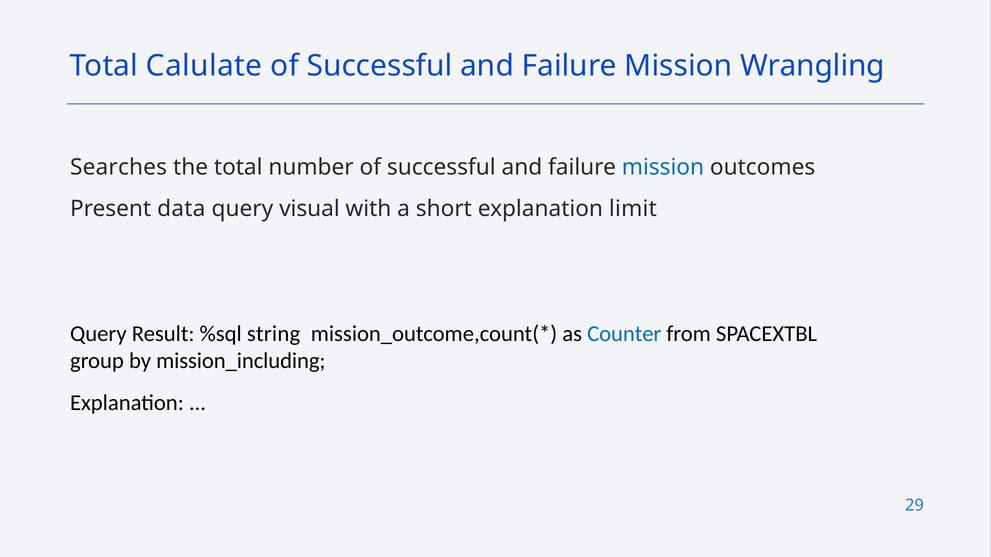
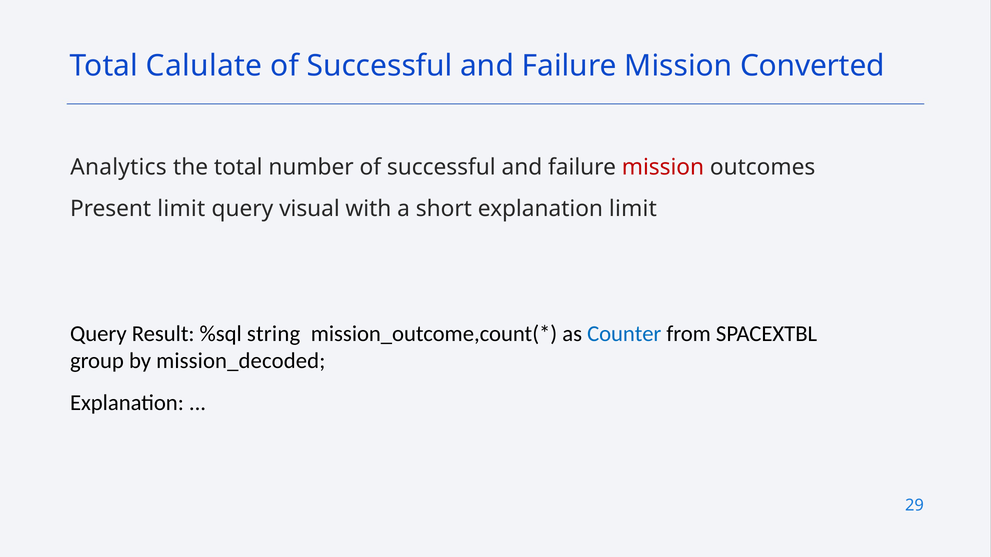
Wrangling: Wrangling -> Converted (812, 66)
Searches: Searches -> Analytics (119, 167)
mission colour: blue -> red (663, 167)
Present data: data -> limit (181, 209)
mission_including: mission_including -> mission_decoded (241, 361)
